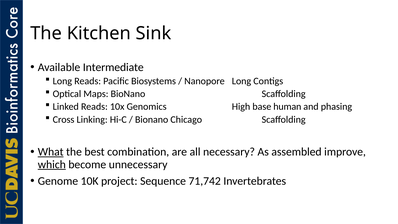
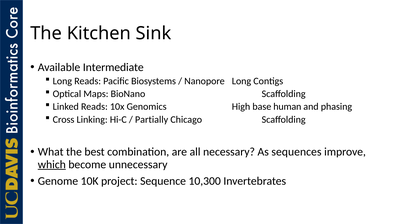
Bionano: Bionano -> Partially (152, 119)
What underline: present -> none (51, 152)
assembled: assembled -> sequences (296, 152)
71,742: 71,742 -> 10,300 (205, 181)
